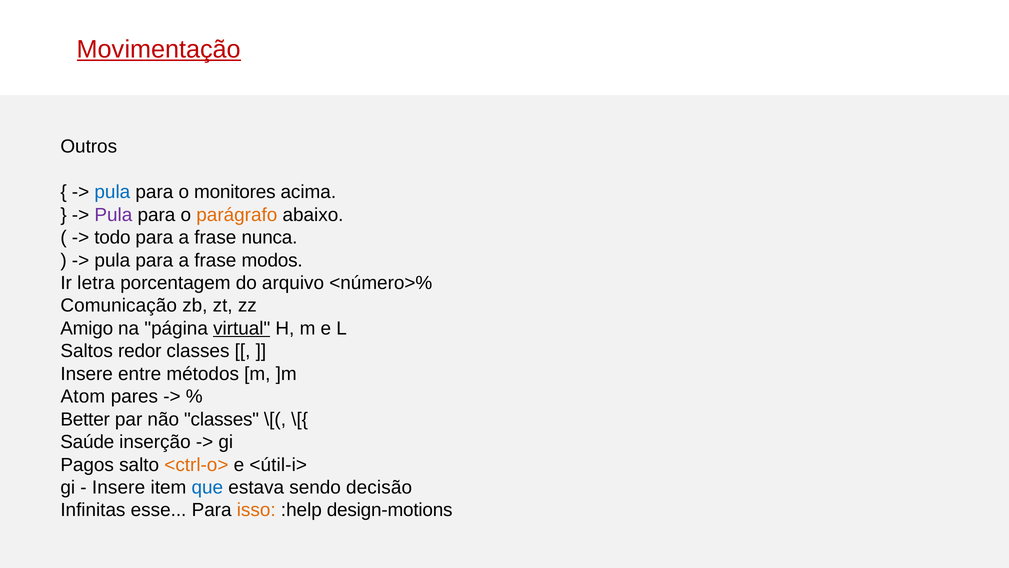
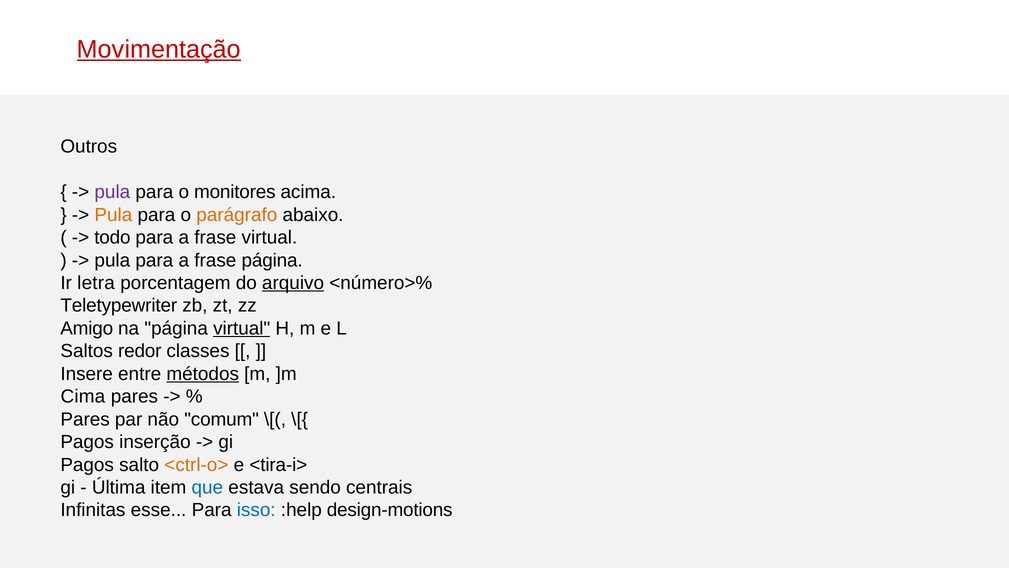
pula colour: blue -> purple (112, 192)
Pula colour: purple -> orange (113, 215)
frase nunca: nunca -> virtual (269, 237)
frase modos: modos -> página (272, 260)
arquivo underline: none -> present (293, 283)
Comunicação: Comunicação -> Teletypewriter (119, 306)
métodos underline: none -> present (203, 374)
Atom: Atom -> Cima (83, 396)
Better: Better -> Pares (85, 419)
não classes: classes -> comum (222, 419)
Saúde: Saúde -> Pagos (87, 442)
<útil-i>: <útil-i> -> <tira-i> (278, 464)
Insere: Insere -> Última (119, 487)
decisão: decisão -> centrais (379, 487)
isso colour: orange -> blue (256, 510)
